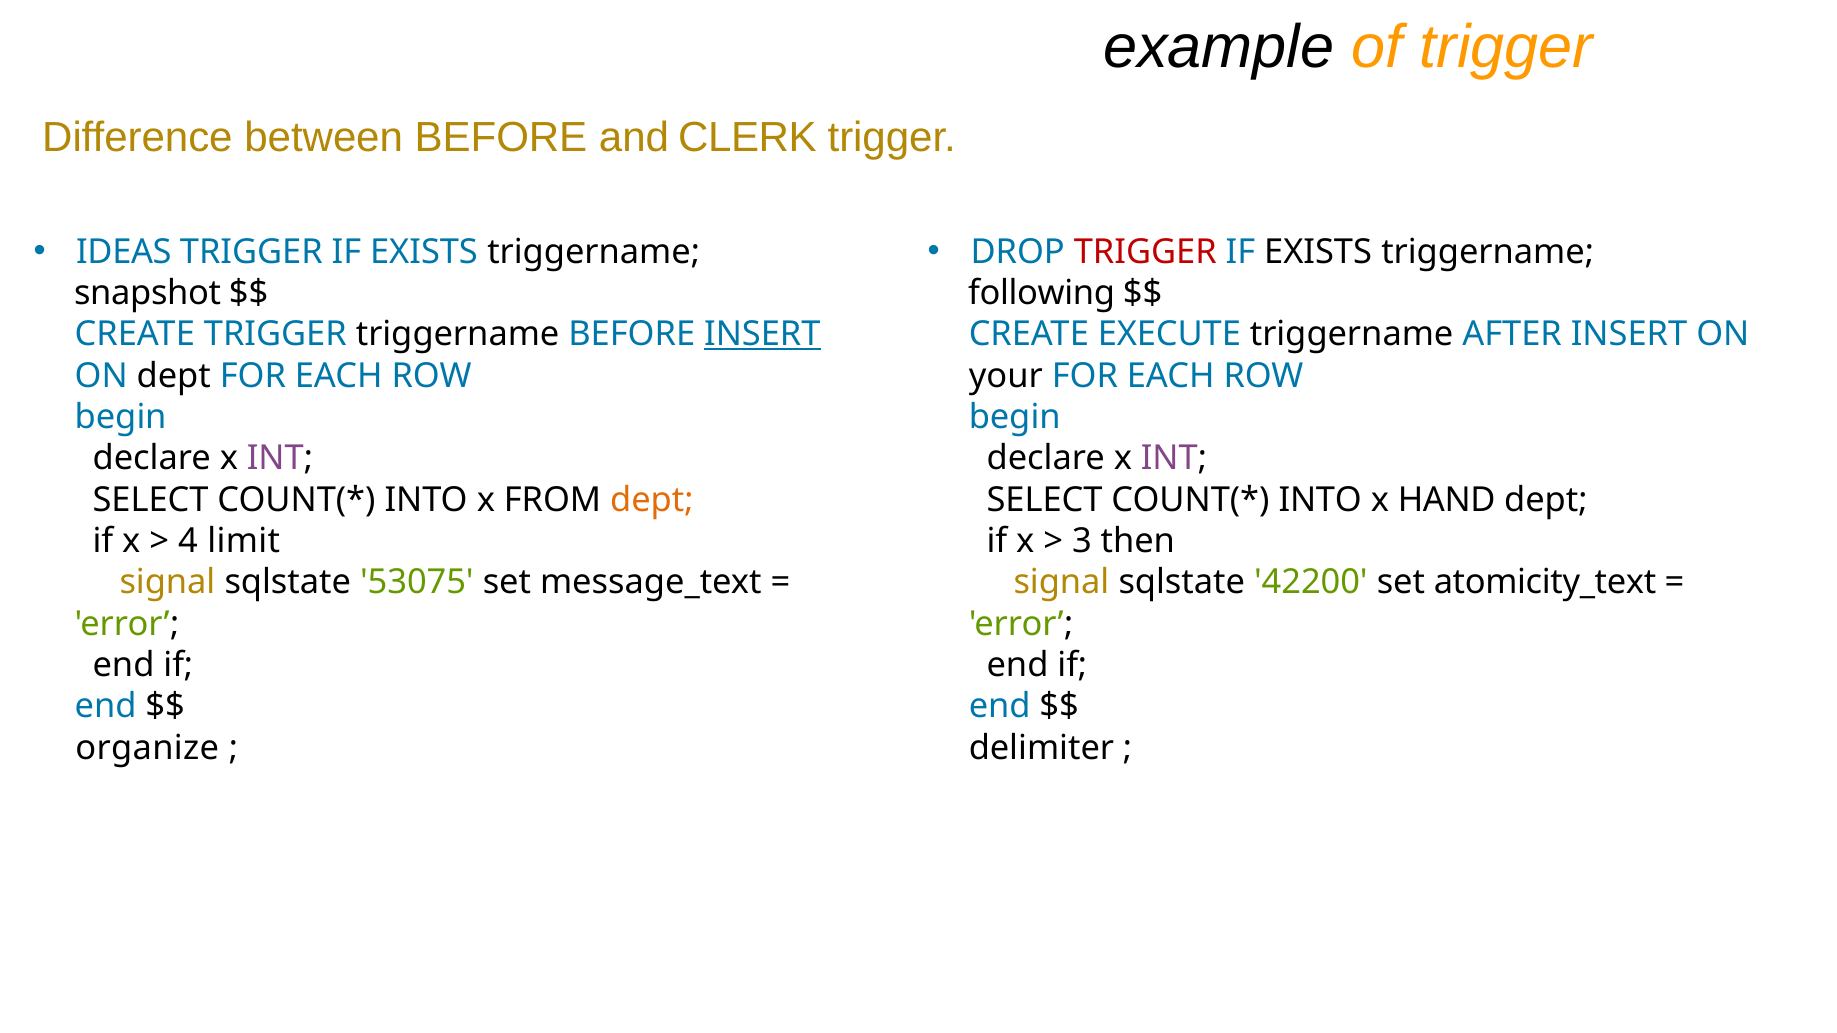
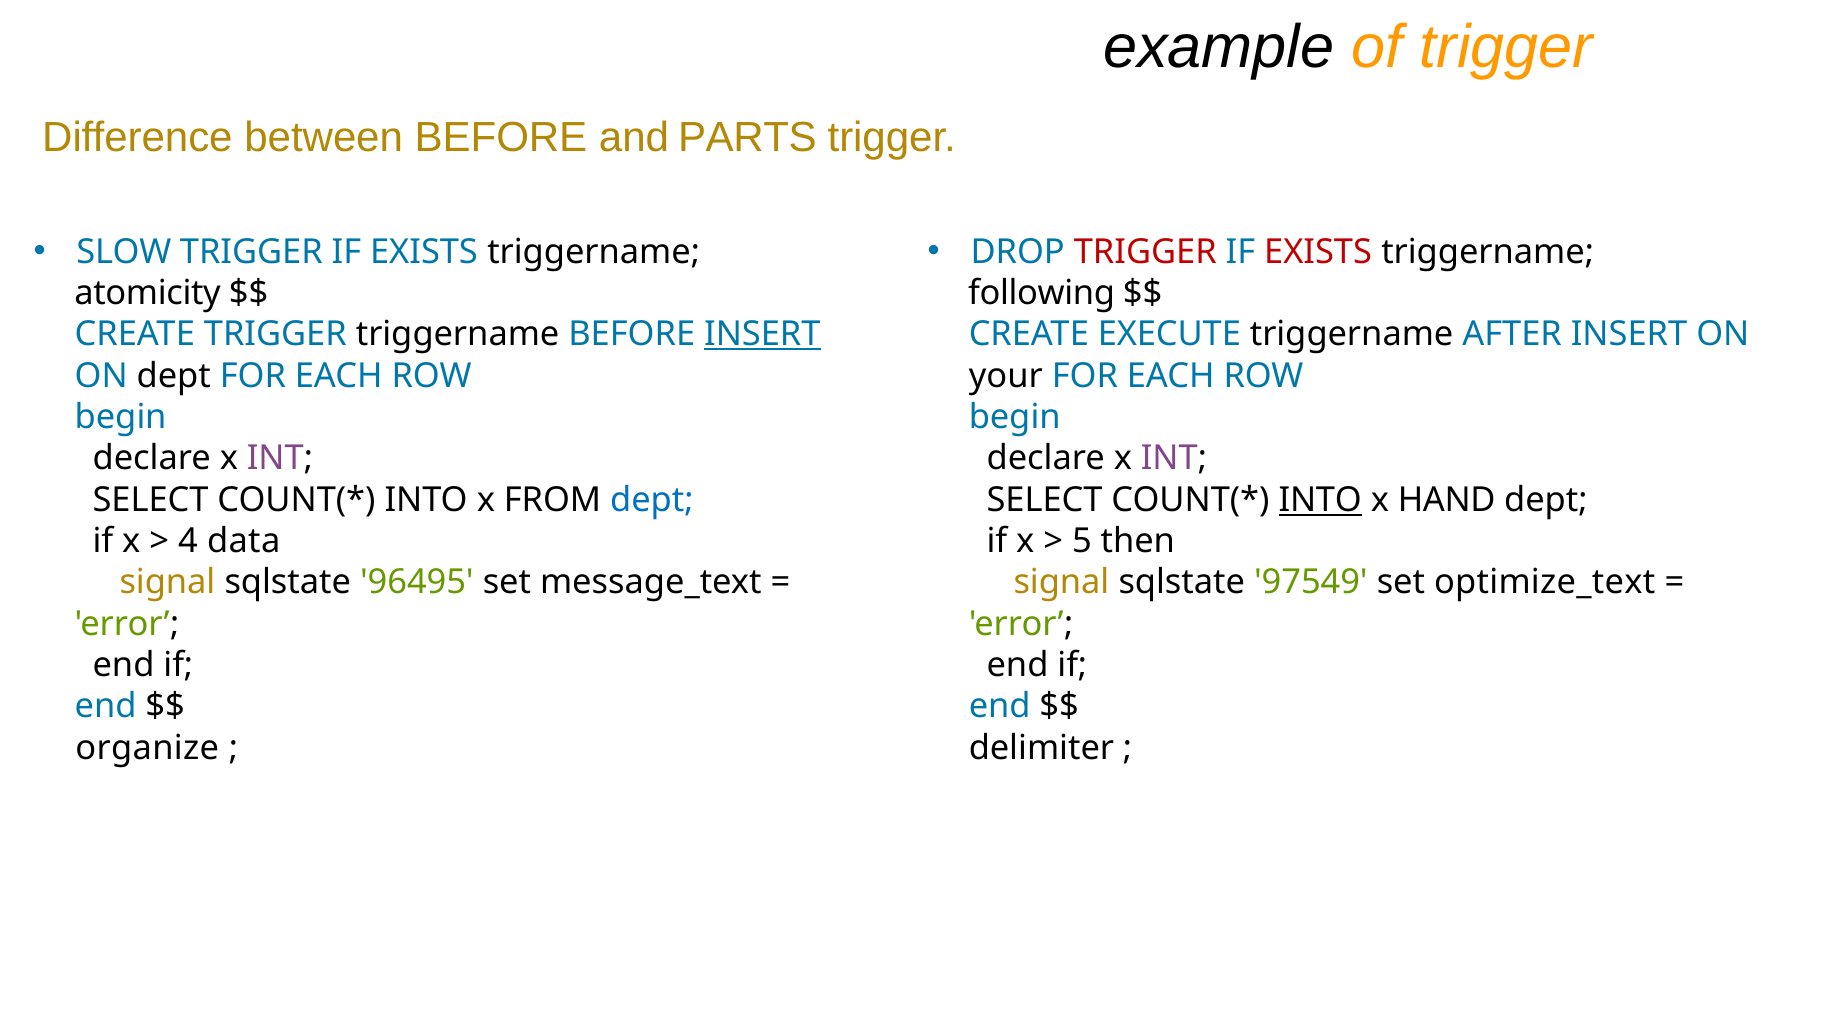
CLERK: CLERK -> PARTS (747, 138)
IDEAS: IDEAS -> SLOW (124, 252)
EXISTS colour: black -> red (1318, 252)
snapshot: snapshot -> atomicity (148, 293)
dept colour: orange -> blue (652, 500)
INTO underline: none -> present (1320, 500)
limit: limit -> data (244, 541)
3: 3 -> 5 (1082, 541)
53075: 53075 -> 96495 (417, 583)
42200: 42200 -> 97549 (1311, 583)
atomicity_text: atomicity_text -> optimize_text (1545, 583)
